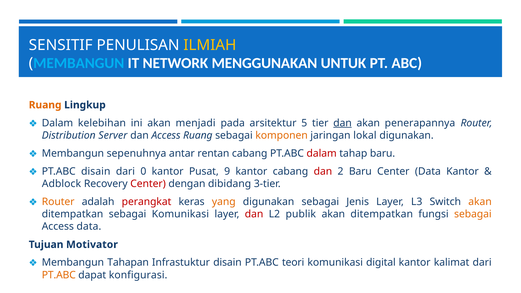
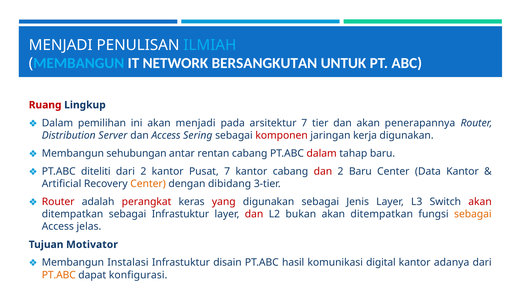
SENSITIF: SENSITIF -> MENJADI (61, 45)
ILMIAH colour: yellow -> light blue (210, 45)
MENGGUNAKAN: MENGGUNAKAN -> BERSANGKUTAN (264, 63)
Ruang colour: orange -> red (45, 105)
kelebihan: kelebihan -> pemilihan (102, 123)
arsitektur 5: 5 -> 7 (304, 123)
dan underline: present -> none (342, 123)
Access Ruang: Ruang -> Sering (198, 135)
komponen colour: orange -> red (282, 135)
lokal: lokal -> kerja (365, 135)
sepenuhnya: sepenuhnya -> sehubungan (137, 153)
PT.ABC disain: disain -> diteliti (96, 171)
dari 0: 0 -> 2 (143, 171)
Pusat 9: 9 -> 7 (227, 171)
Adblock: Adblock -> Artificial (62, 184)
Center colour: red -> orange (148, 184)
Router colour: orange -> red (58, 202)
yang colour: orange -> red (224, 202)
akan colour: orange -> red (480, 202)
sebagai Komunikasi: Komunikasi -> Infrastuktur (180, 214)
publik: publik -> bukan (301, 214)
Access data: data -> jelas (89, 227)
Tahapan: Tahapan -> Instalasi (128, 263)
teori: teori -> hasil (293, 263)
kalimat: kalimat -> adanya (452, 263)
